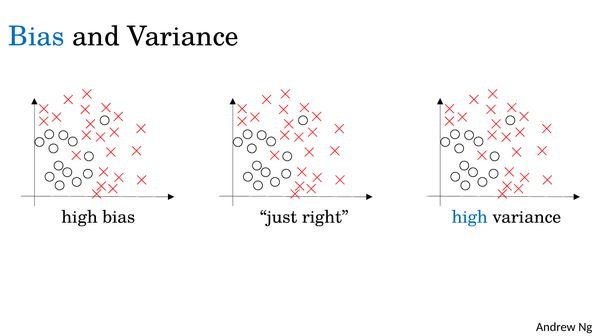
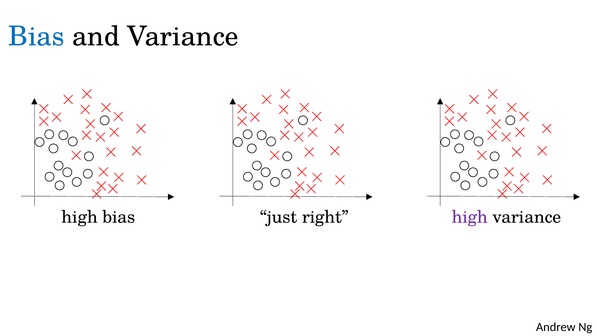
high colour: blue -> purple (470, 217)
